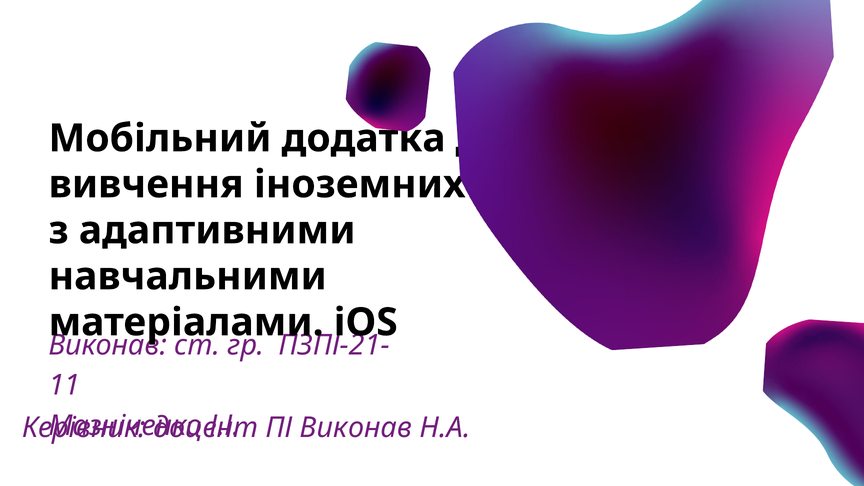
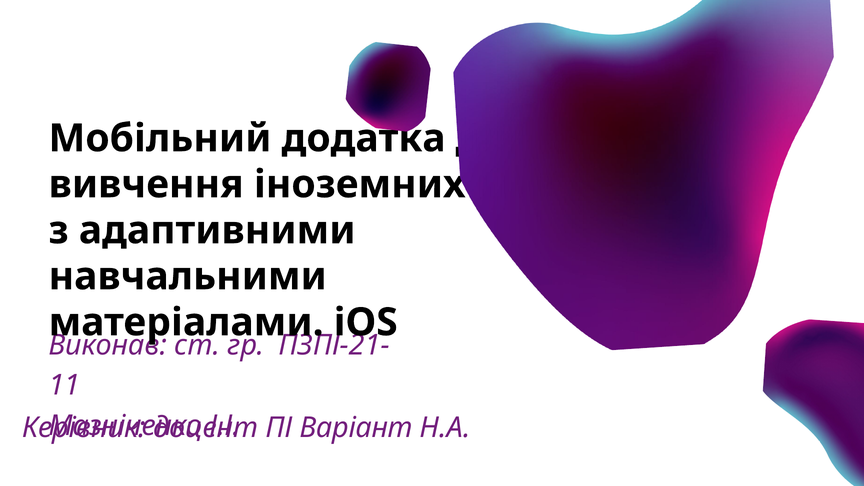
ПІ Виконав: Виконав -> Варіант (356, 428)
